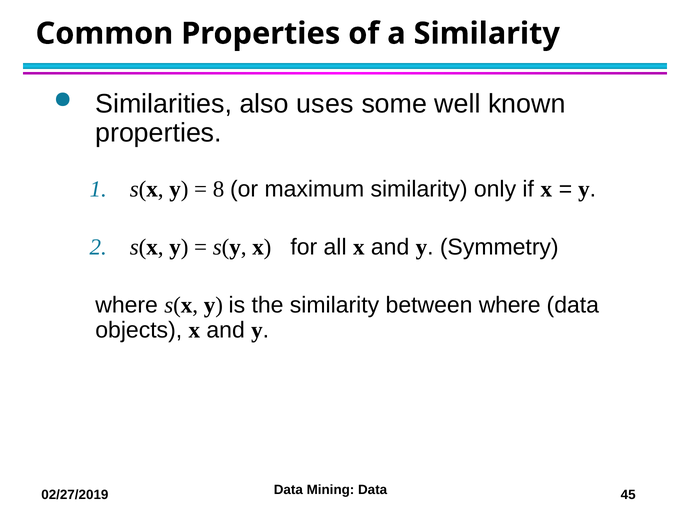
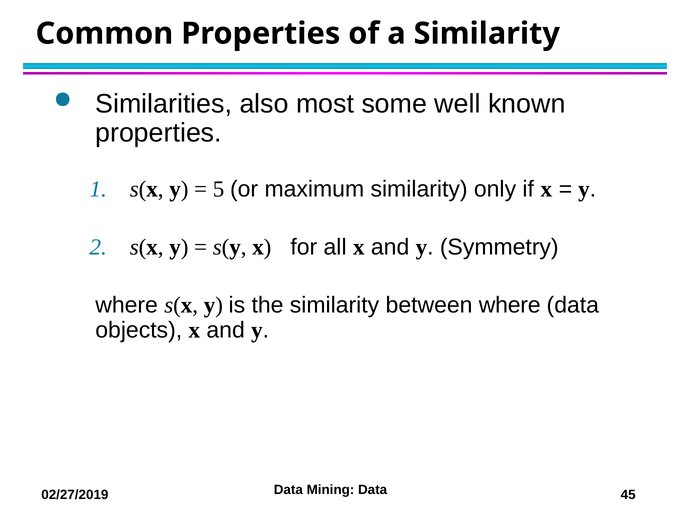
uses: uses -> most (325, 104)
8: 8 -> 5 (219, 189)
